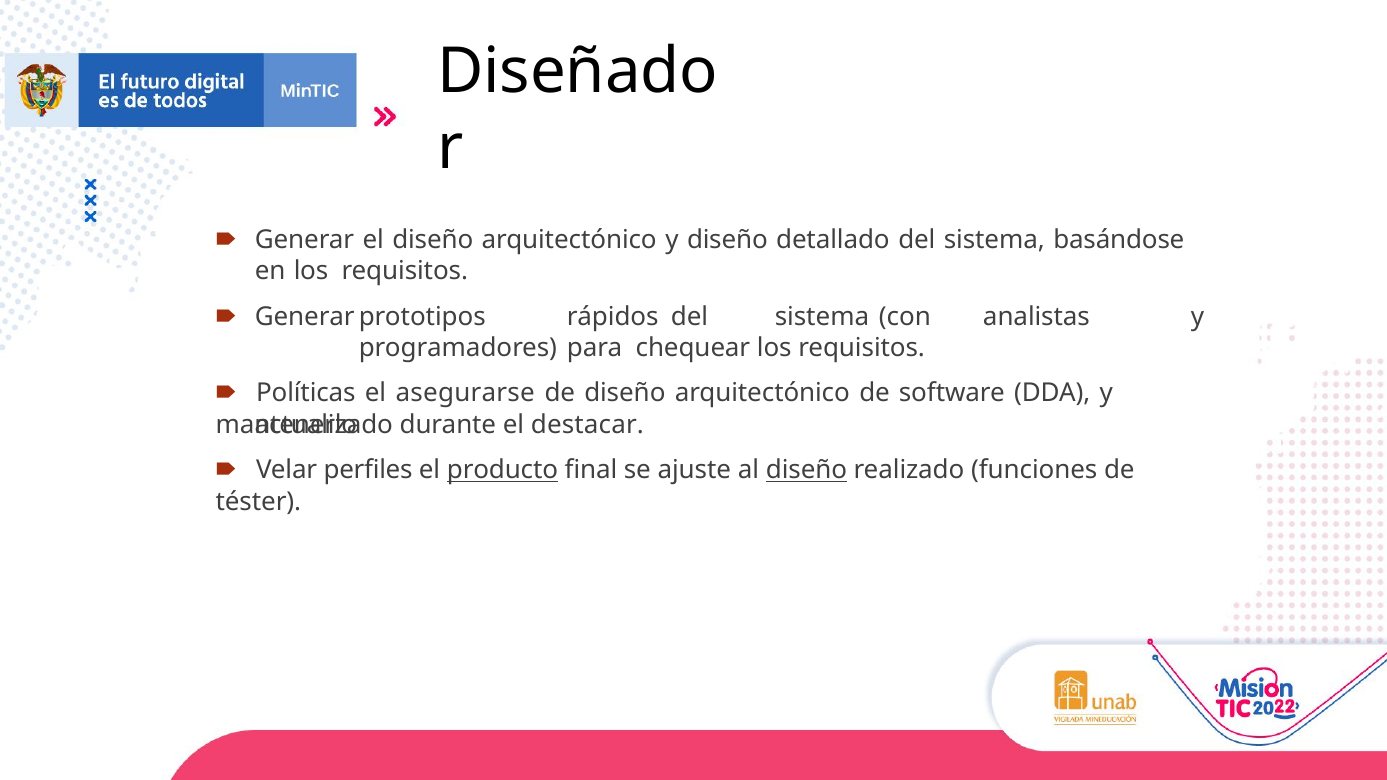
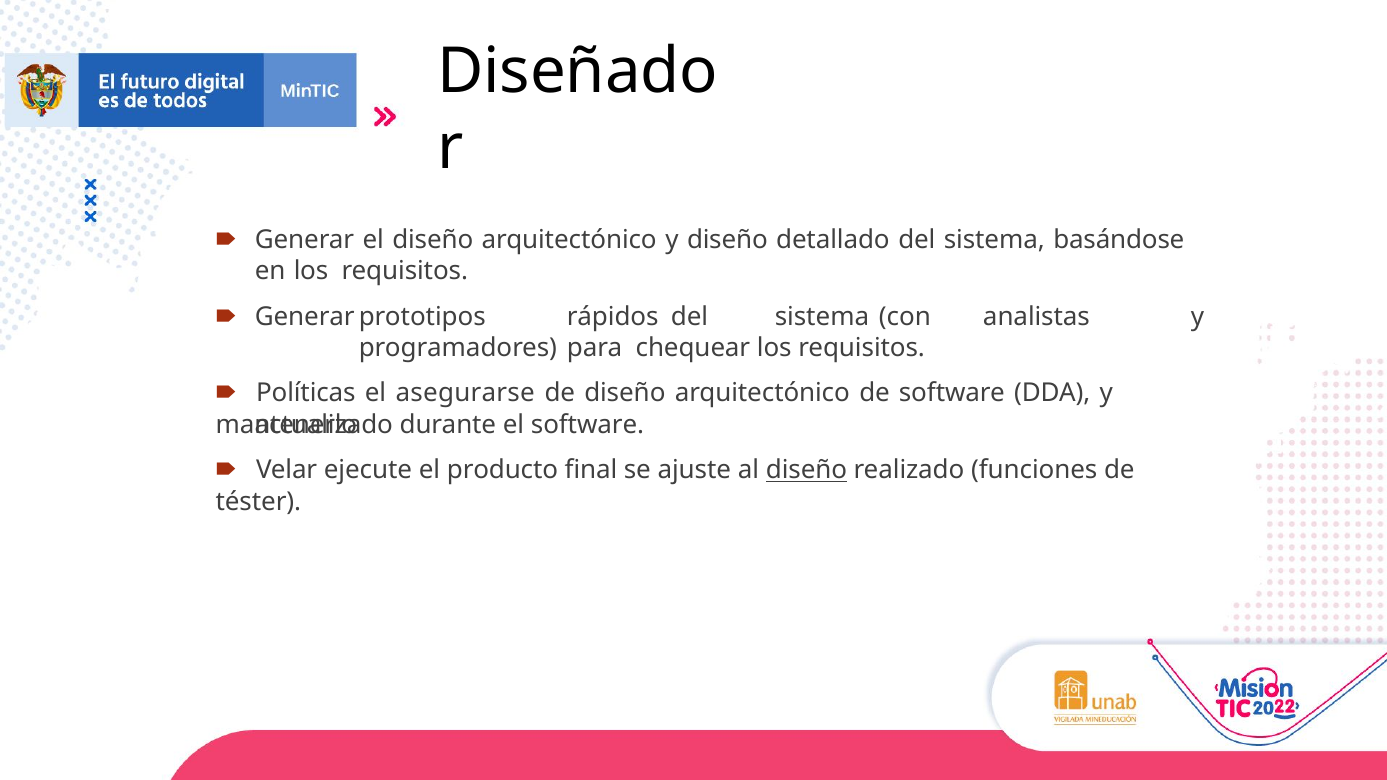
el destacar: destacar -> software (587, 425)
perfiles: perfiles -> ejecute (368, 470)
producto underline: present -> none (502, 470)
